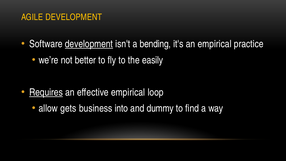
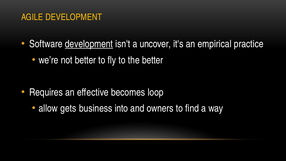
bending: bending -> uncover (155, 44)
the easily: easily -> better (153, 60)
Requires underline: present -> none (46, 92)
effective empirical: empirical -> becomes (128, 92)
dummy: dummy -> owners (160, 108)
